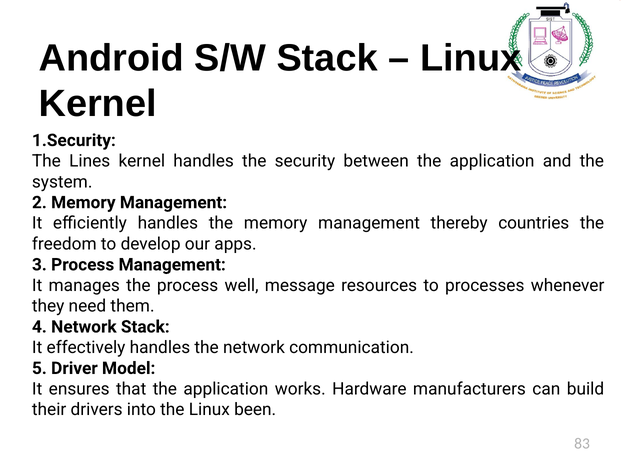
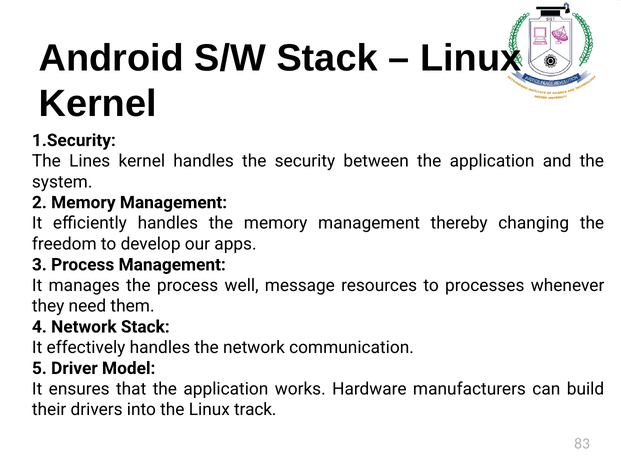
countries: countries -> changing (534, 223)
been: been -> track (255, 409)
